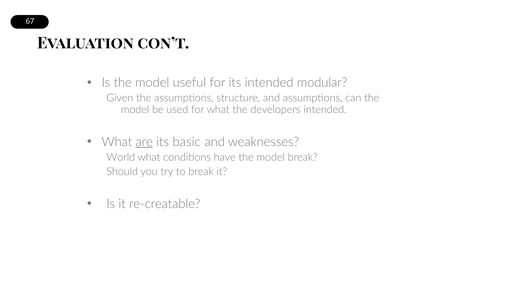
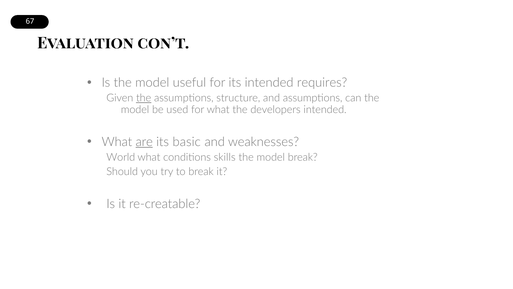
modular: modular -> requires (322, 83)
the underline: none -> present (144, 98)
have: have -> skills (225, 157)
